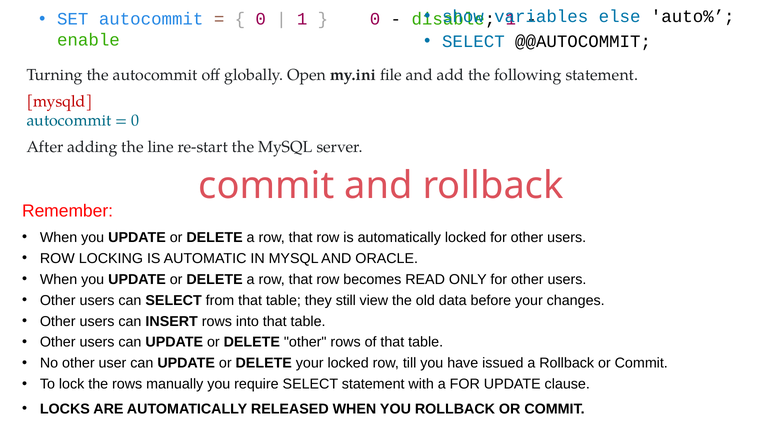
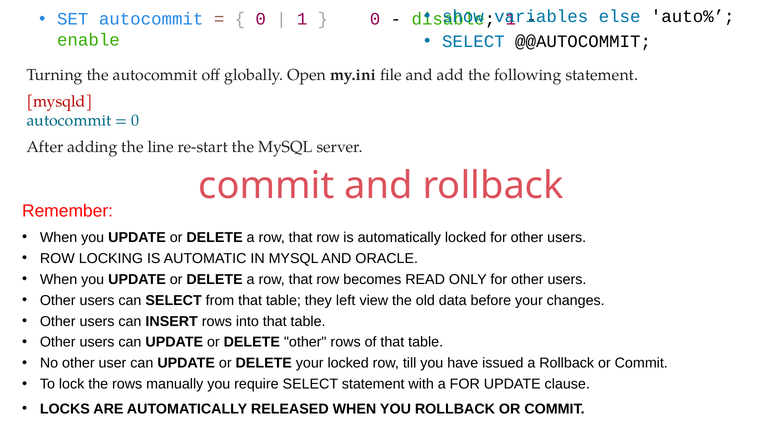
still: still -> left (346, 300)
